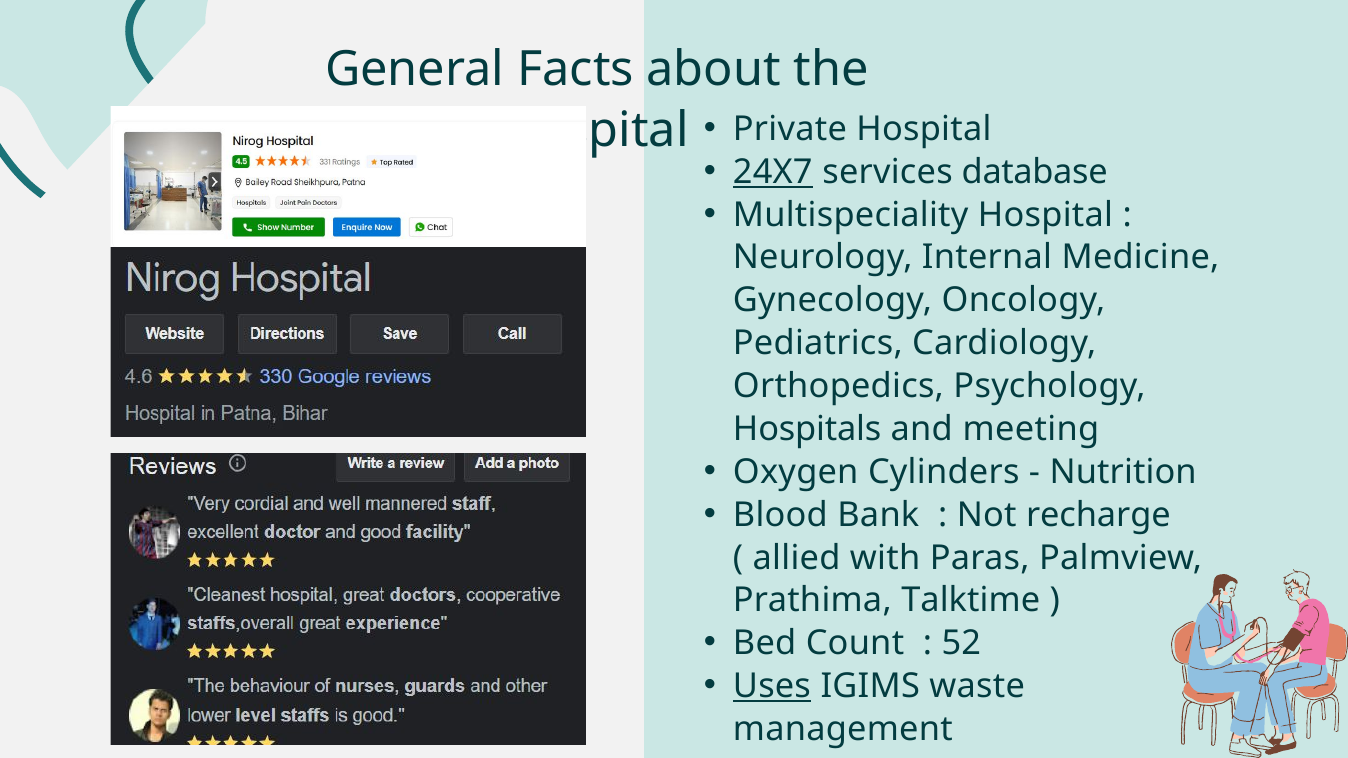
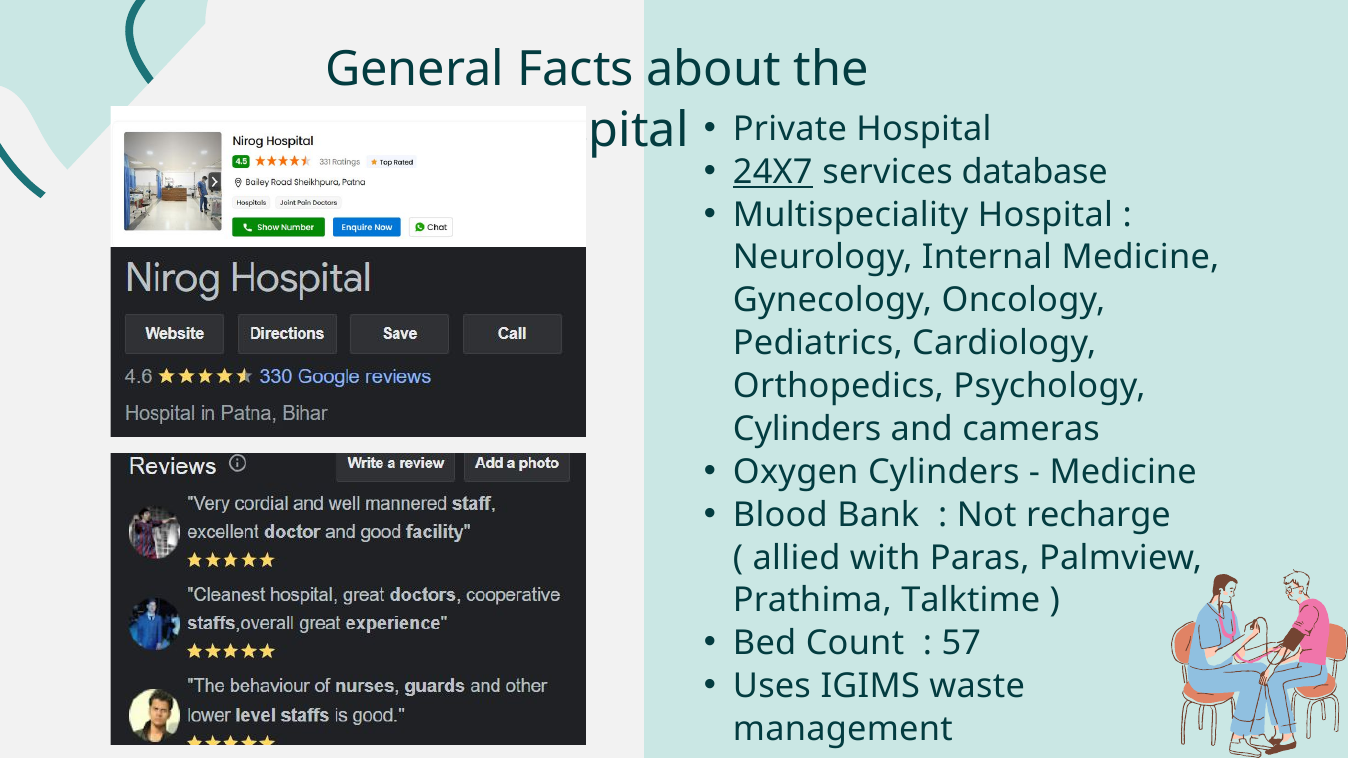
Hospitals: Hospitals -> Cylinders (807, 429)
meeting: meeting -> cameras (1031, 429)
Nutrition: Nutrition -> Medicine (1123, 472)
52: 52 -> 57 (961, 644)
Uses underline: present -> none (772, 687)
